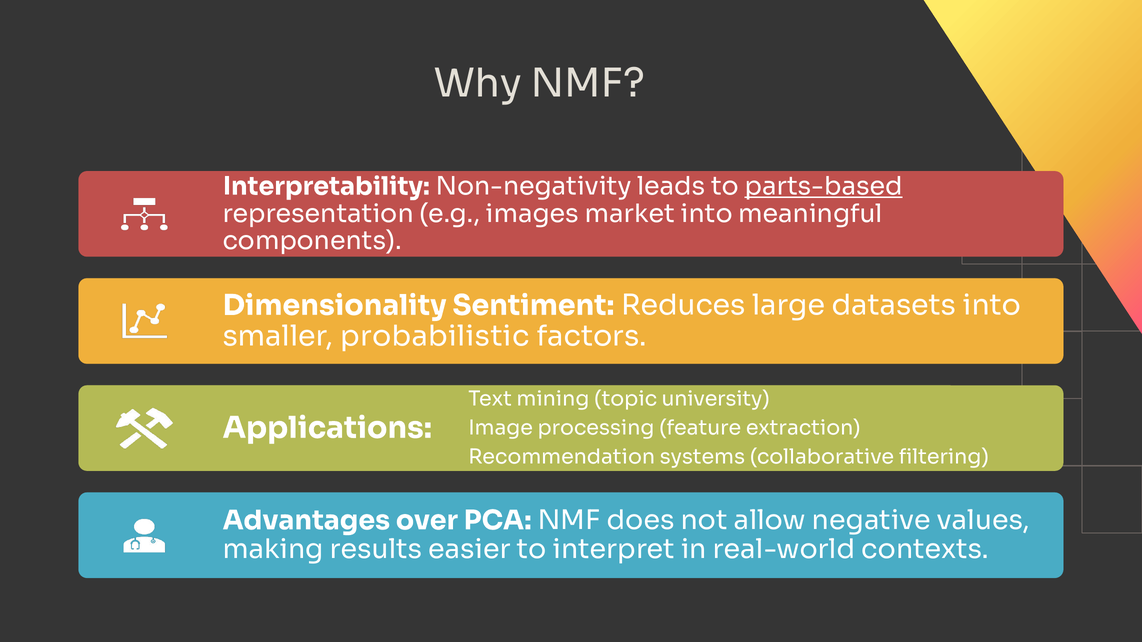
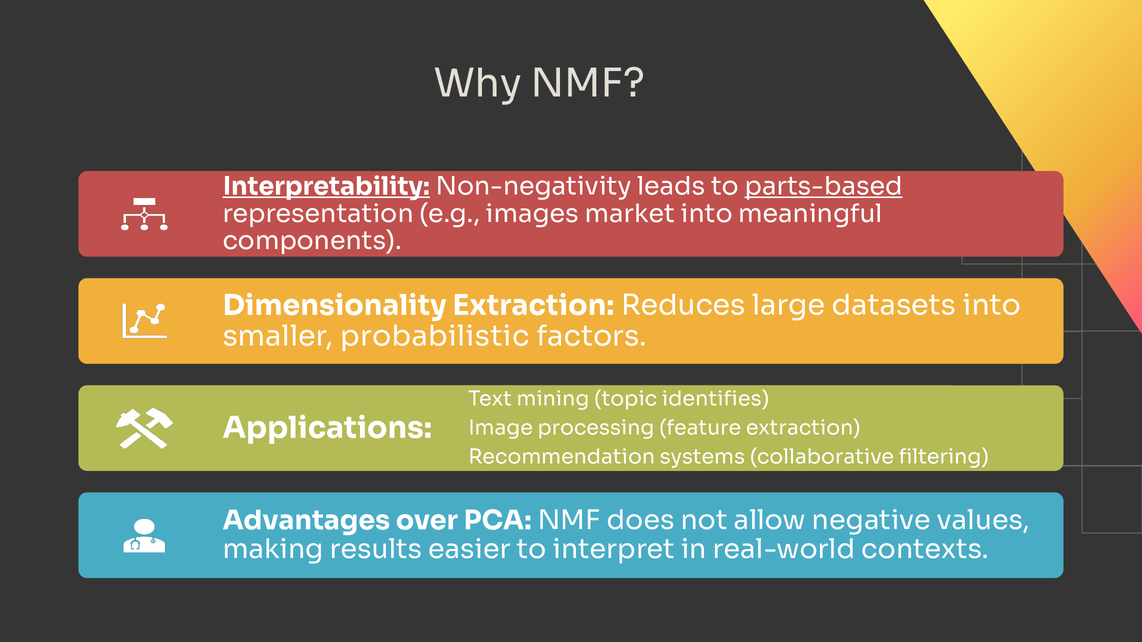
Interpretability underline: none -> present (326, 186)
Dimensionality Sentiment: Sentiment -> Extraction (533, 306)
university: university -> identifies (716, 399)
